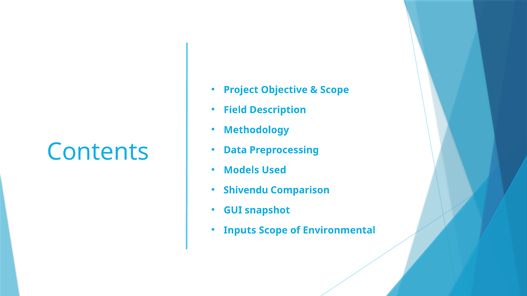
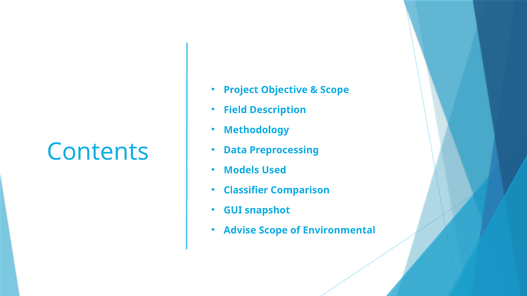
Shivendu: Shivendu -> Classifier (246, 190)
Inputs: Inputs -> Advise (240, 231)
